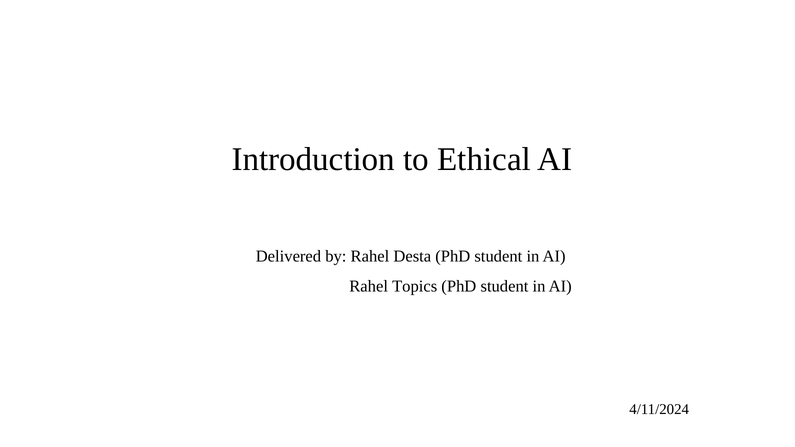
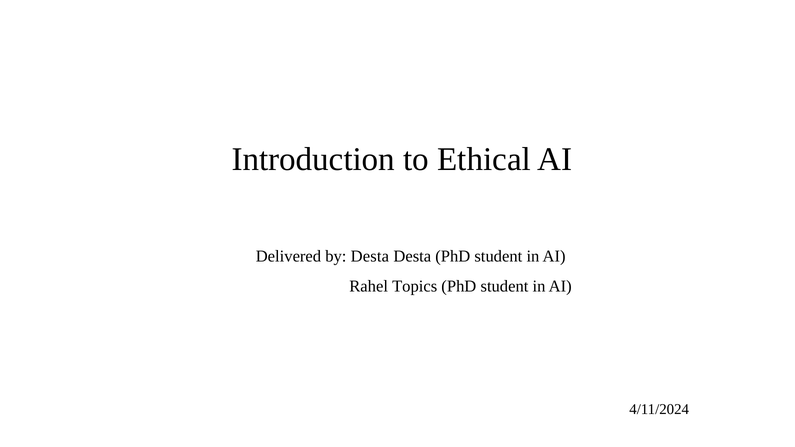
by Rahel: Rahel -> Desta (370, 256)
